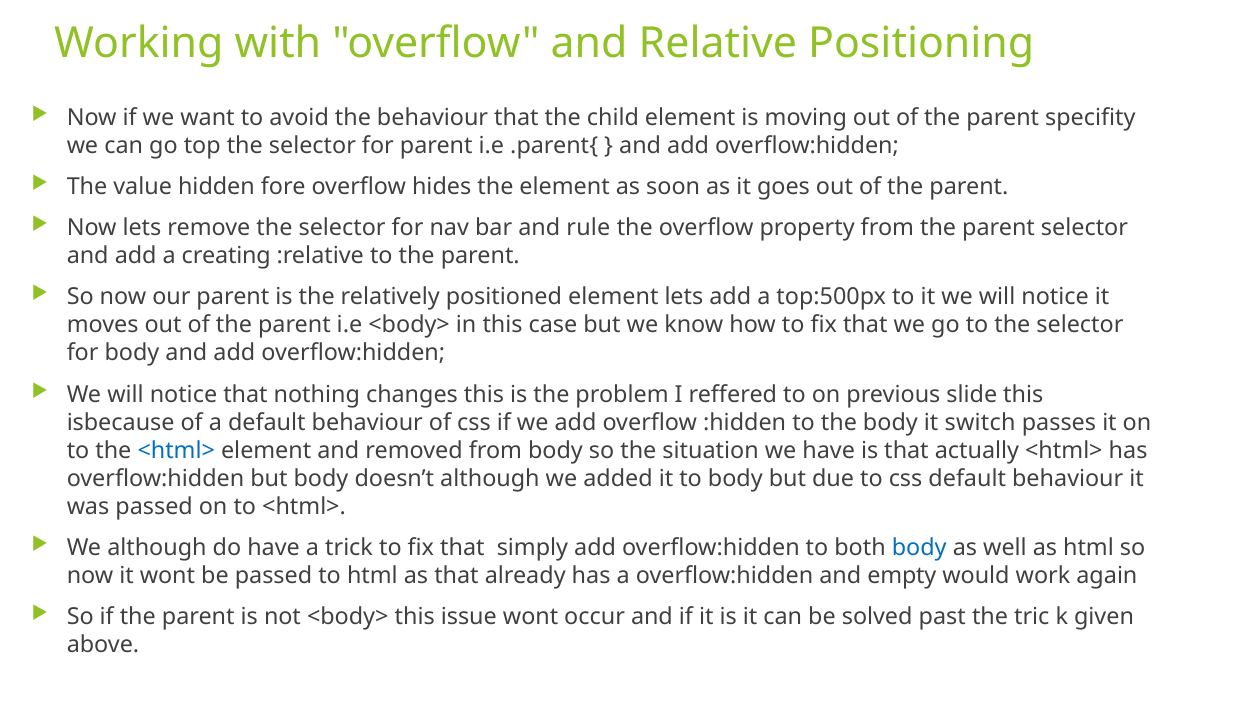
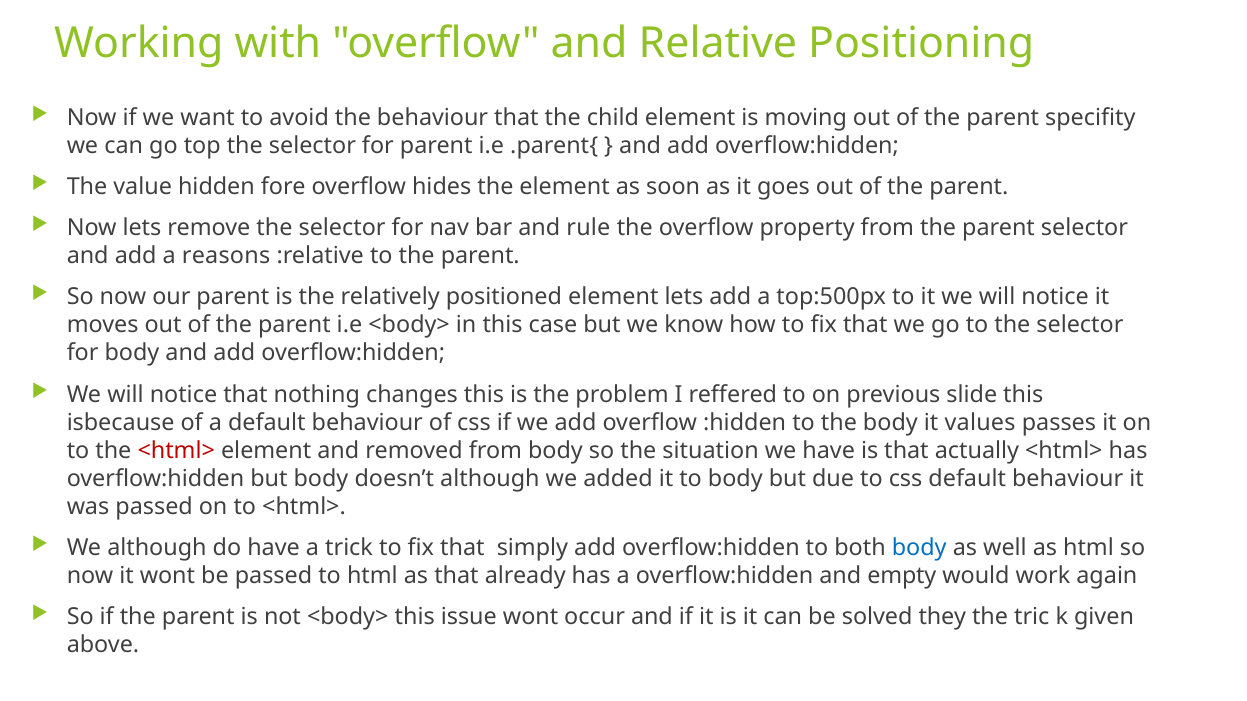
creating: creating -> reasons (226, 256)
switch: switch -> values (980, 423)
<html> colour: blue -> red (176, 451)
past: past -> they (942, 617)
